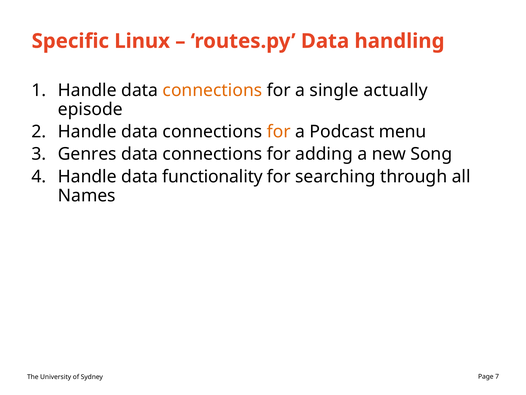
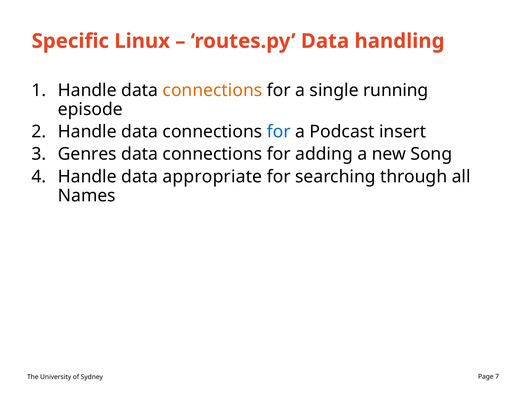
actually: actually -> running (396, 90)
for colour: orange -> blue (279, 132)
menu: menu -> insert (403, 132)
functionality: functionality -> appropriate (212, 176)
